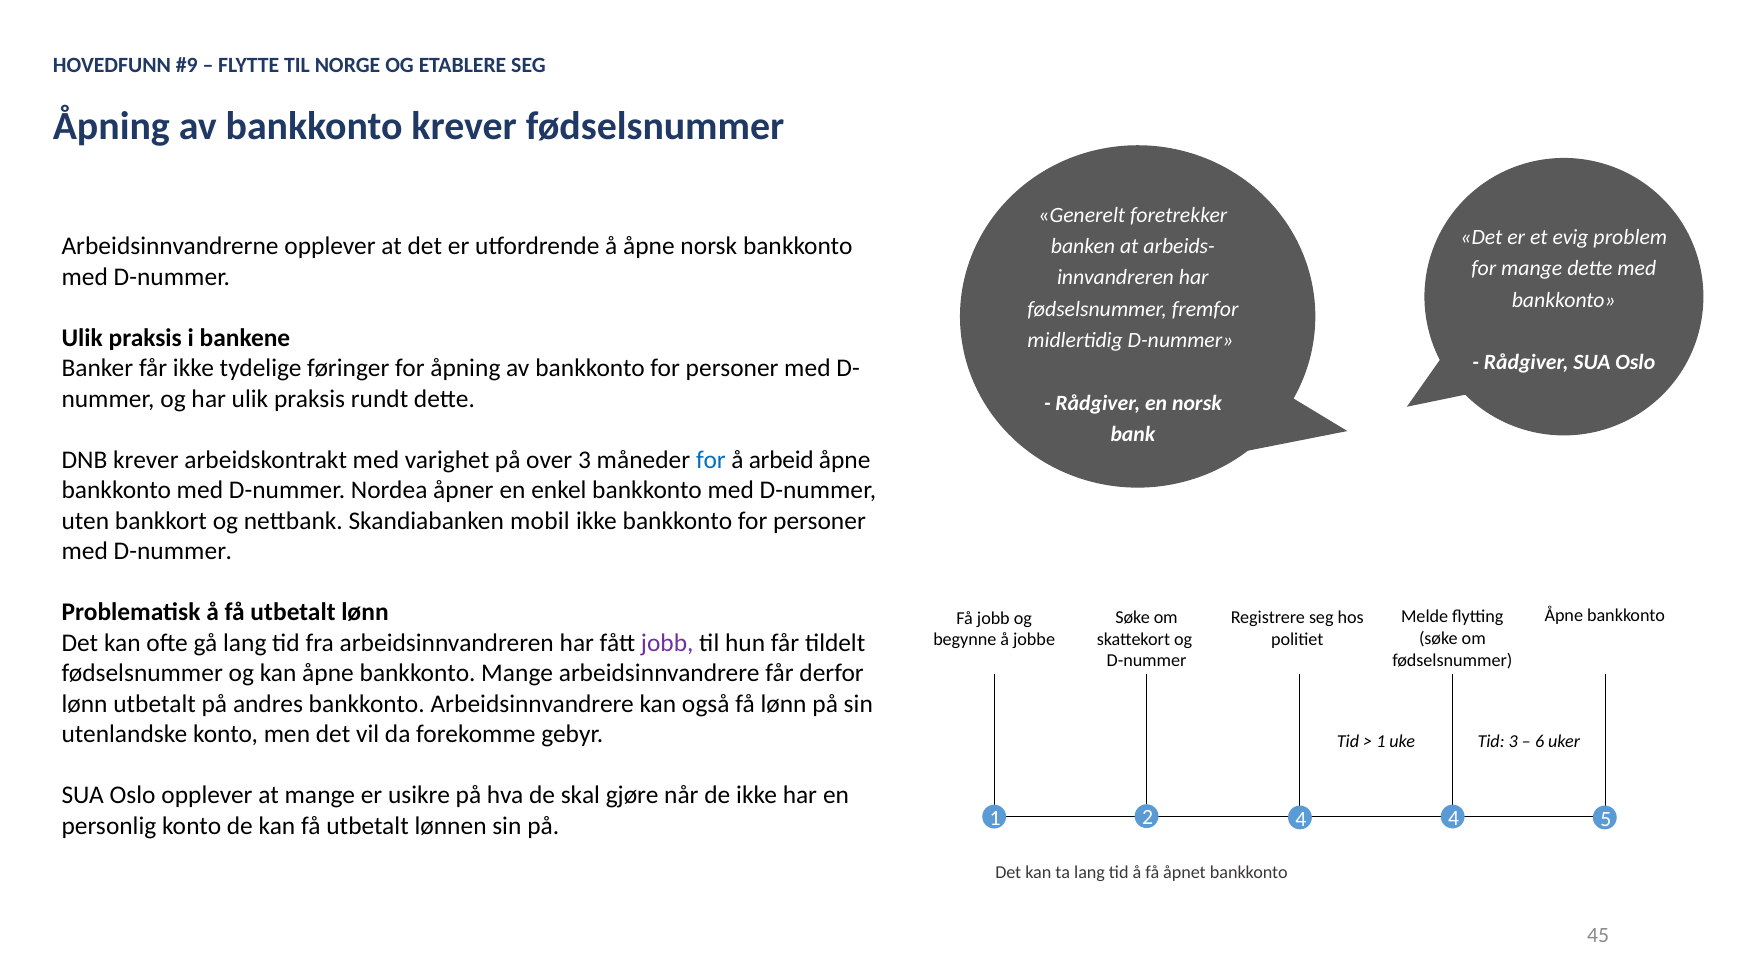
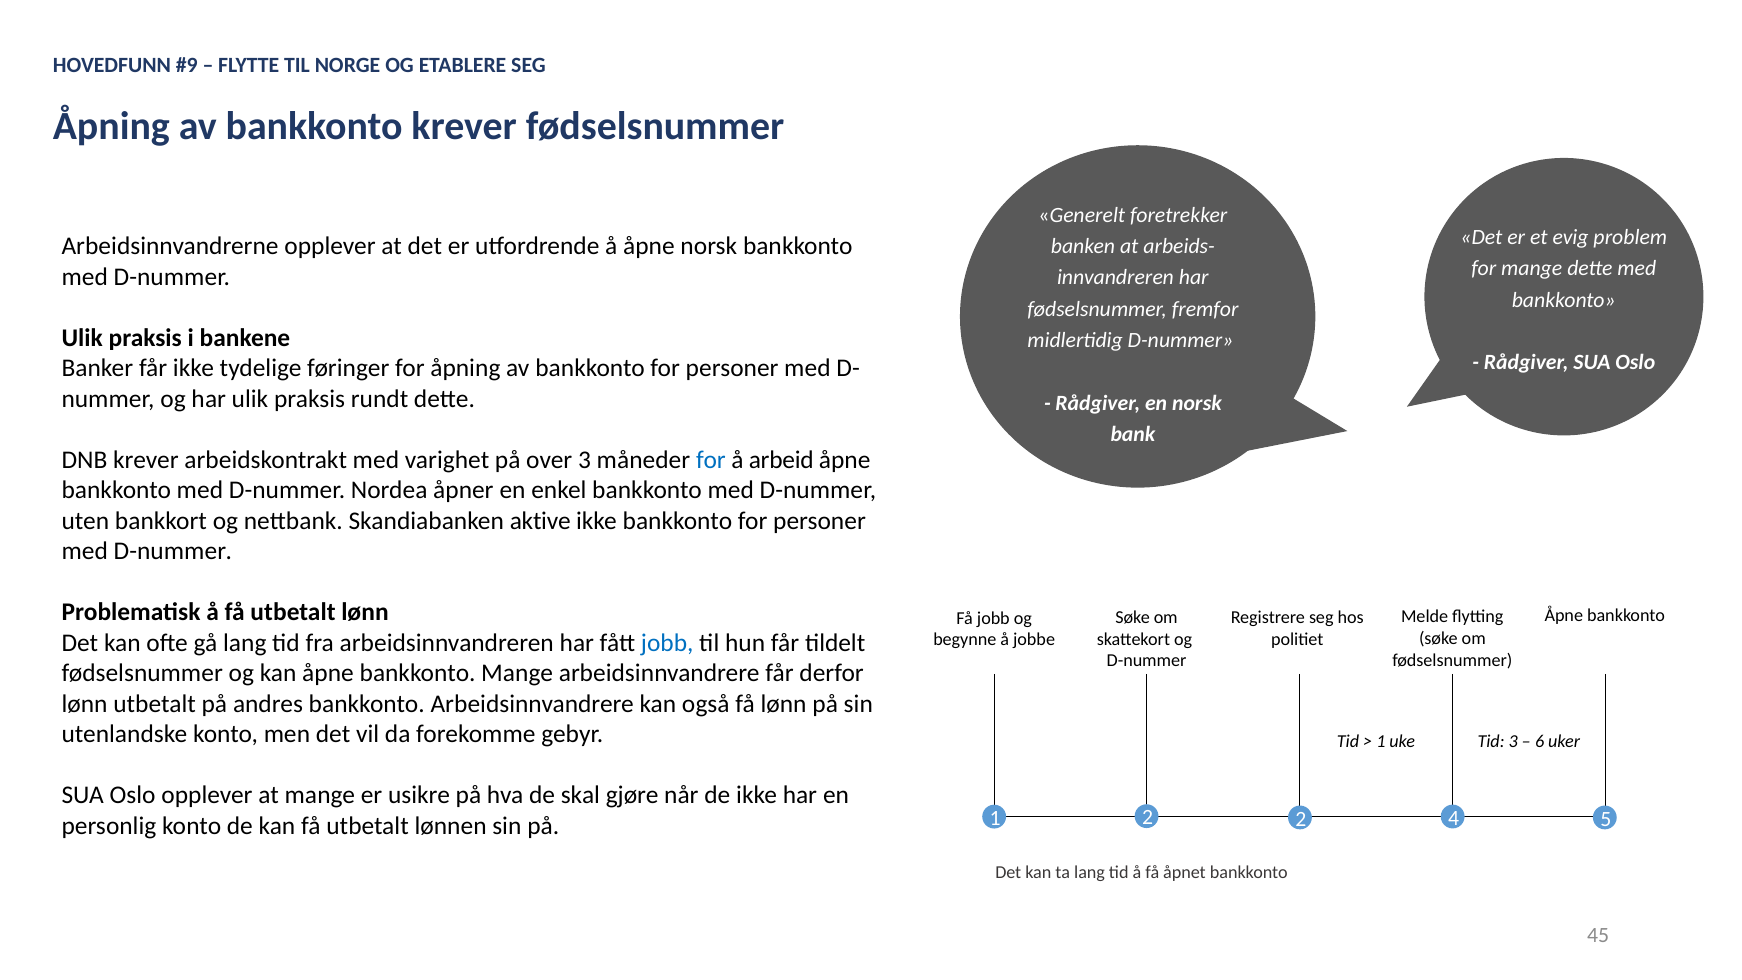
mobil: mobil -> aktive (540, 521)
jobb colour: purple -> blue (667, 643)
2 4: 4 -> 2 (1301, 819)
